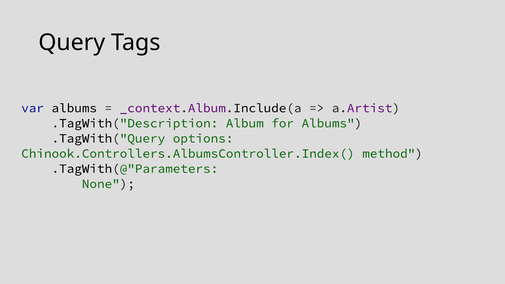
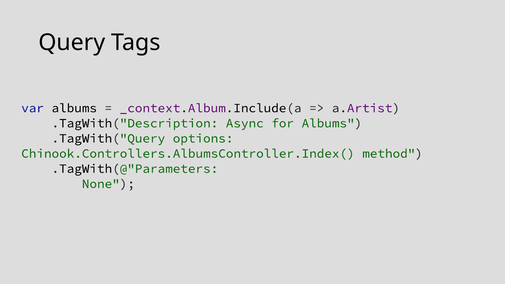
Album: Album -> Async (245, 123)
